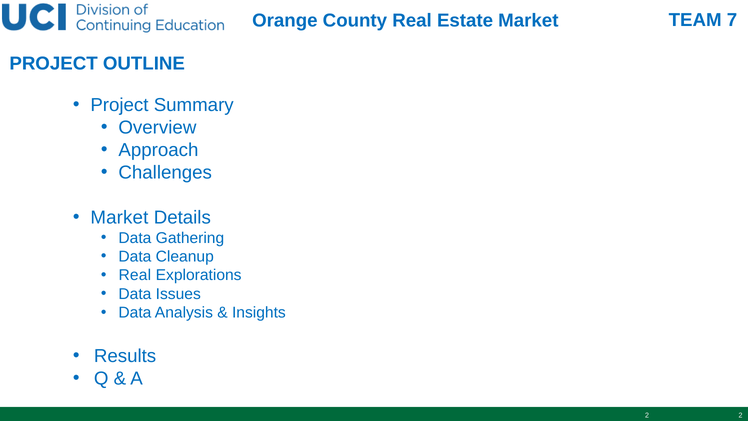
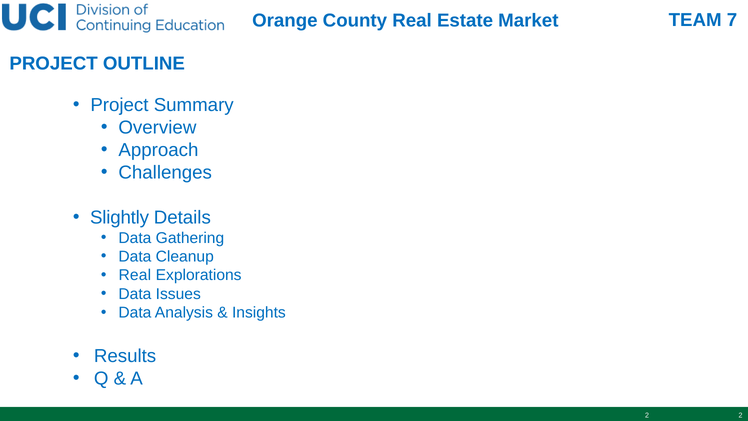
Market: Market -> Slightly (120, 217)
